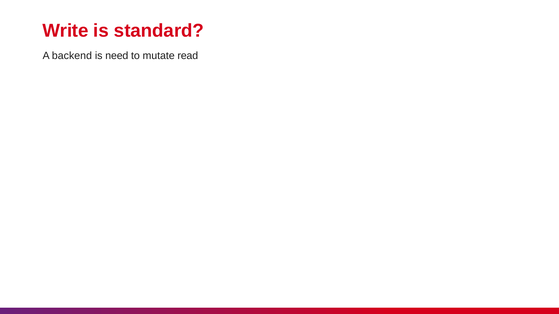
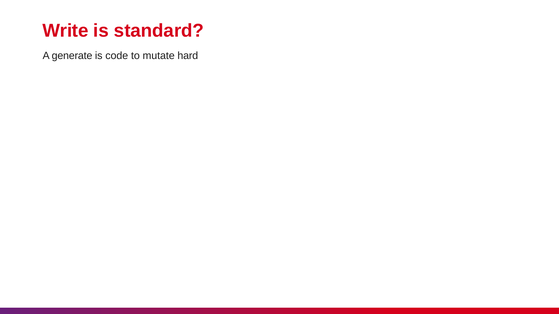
backend: backend -> generate (72, 56)
need: need -> code (117, 56)
read: read -> hard (188, 56)
